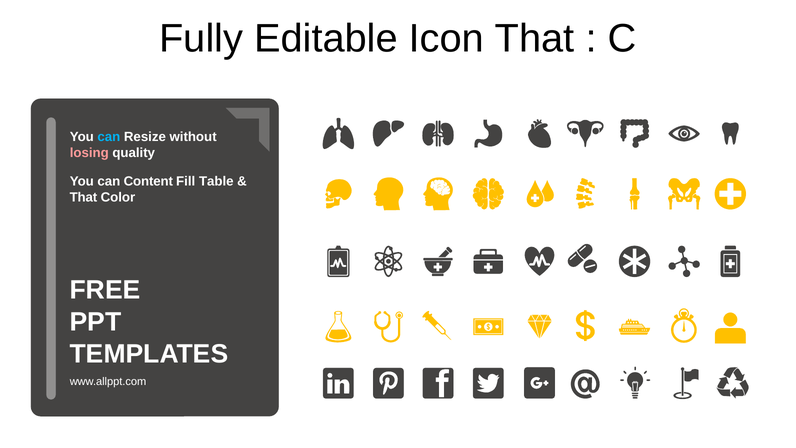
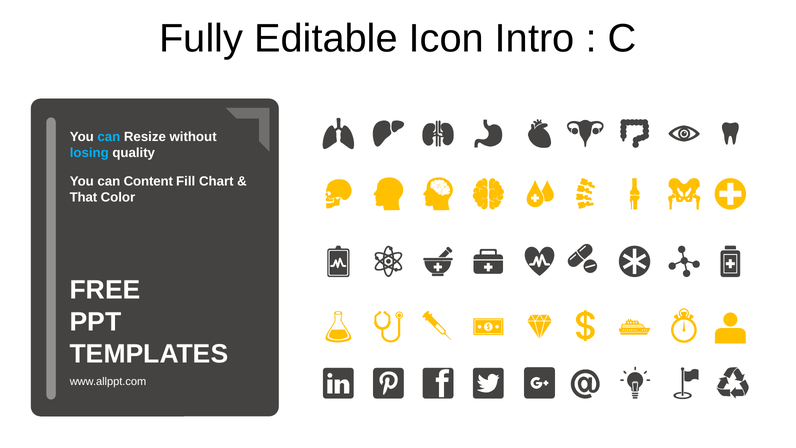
Icon That: That -> Intro (535, 39)
losing colour: pink -> light blue (89, 153)
Table: Table -> Chart (216, 181)
